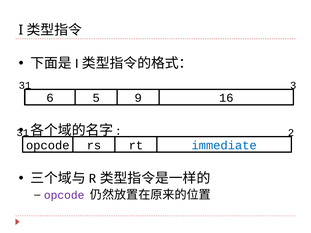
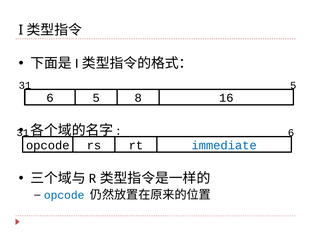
31 3: 3 -> 5 (293, 85)
9: 9 -> 8 (138, 98)
2: 2 -> 6 (291, 133)
opcode colour: purple -> blue (64, 195)
